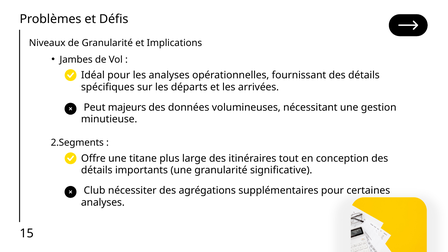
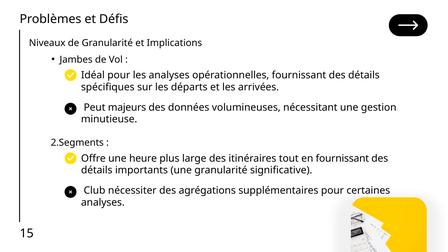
titane: titane -> heure (143, 158)
en conception: conception -> fournissant (342, 158)
